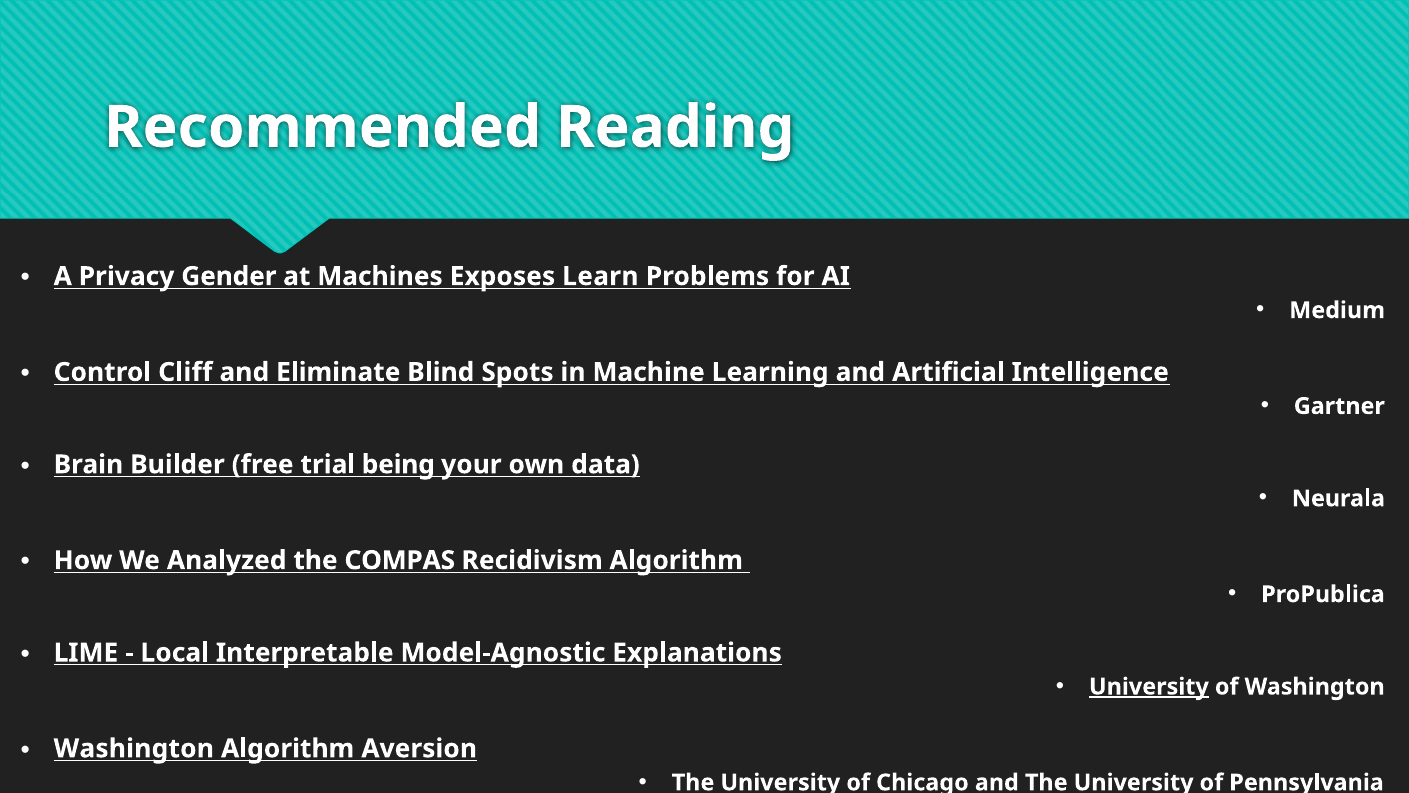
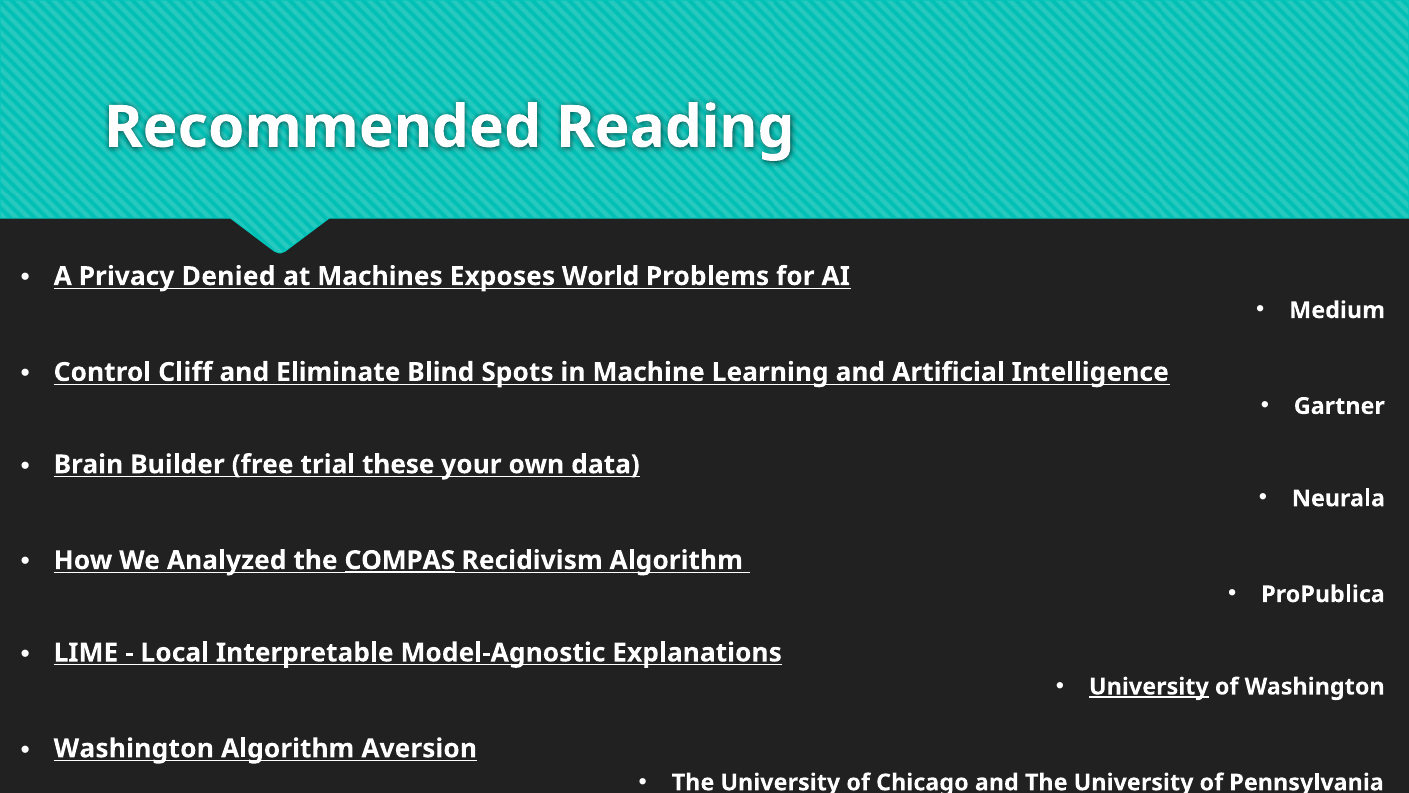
Gender: Gender -> Denied (229, 276)
Learn: Learn -> World (601, 276)
being: being -> these (398, 464)
COMPAS underline: none -> present (400, 560)
